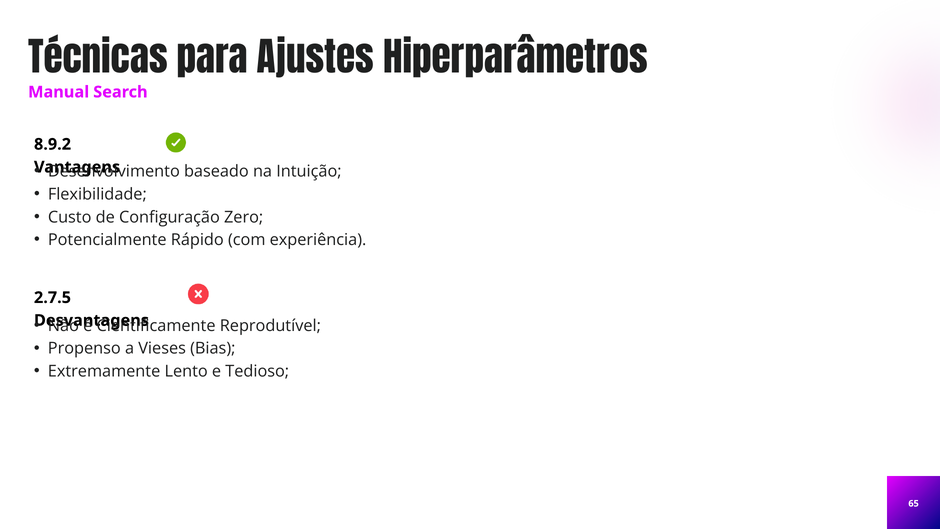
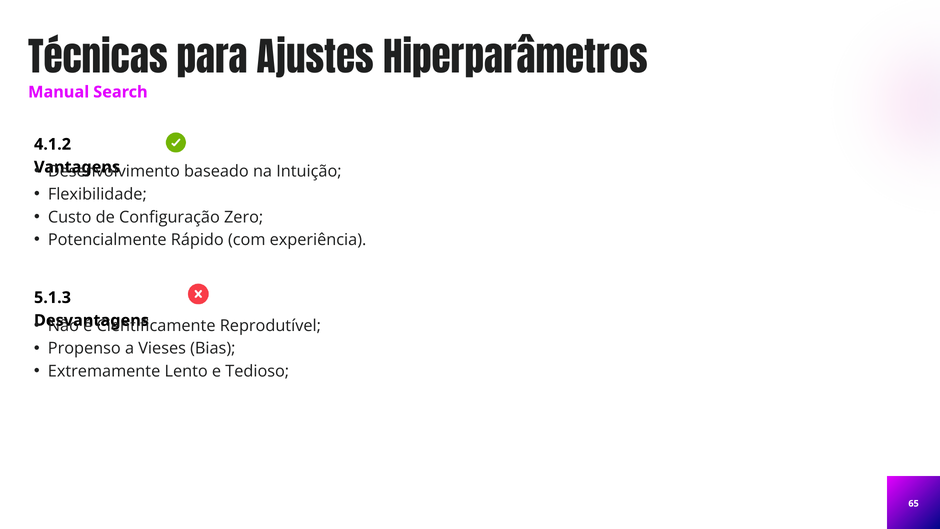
8.9.2: 8.9.2 -> 4.1.2 (53, 144)
2.7.5: 2.7.5 -> 5.1.3 (52, 297)
